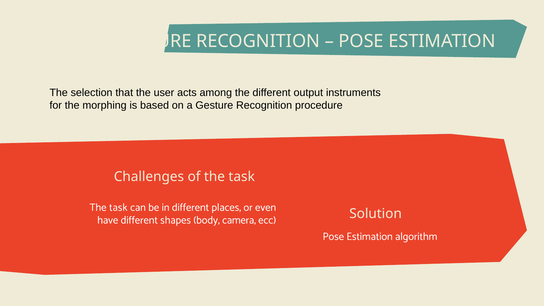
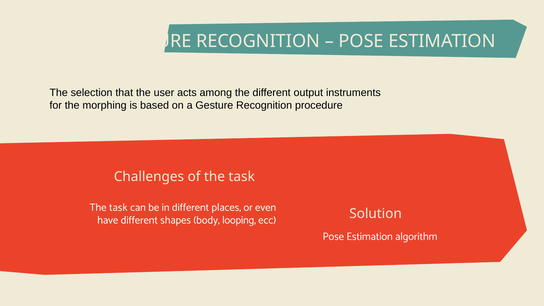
camera: camera -> looping (239, 220)
